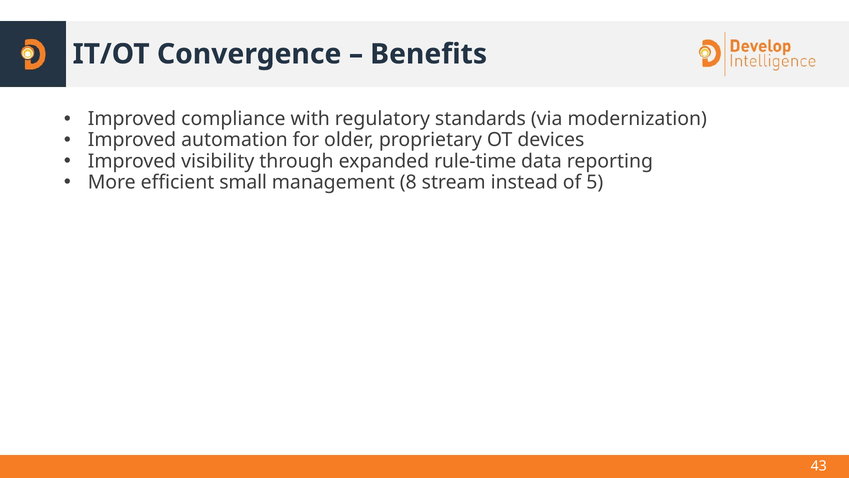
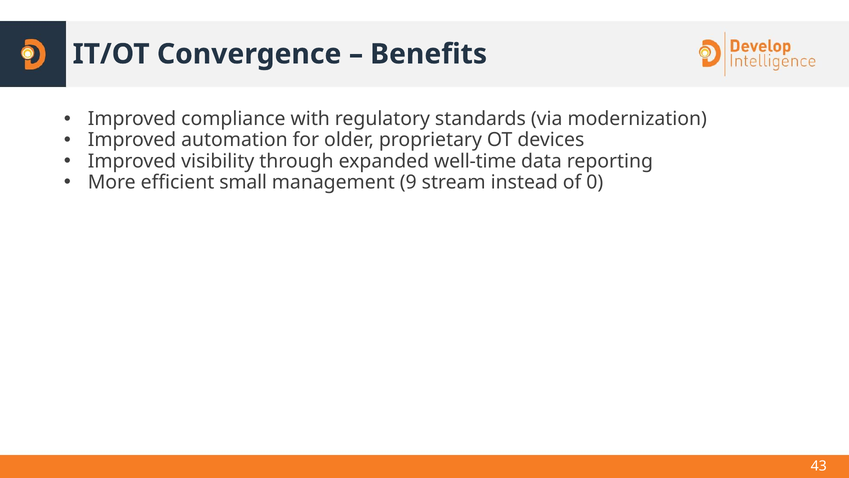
rule-time: rule-time -> well-time (475, 161)
8: 8 -> 9 (408, 182)
5: 5 -> 0 (595, 182)
